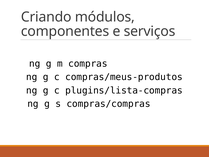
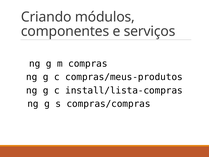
plugins/lista-compras: plugins/lista-compras -> install/lista-compras (124, 90)
